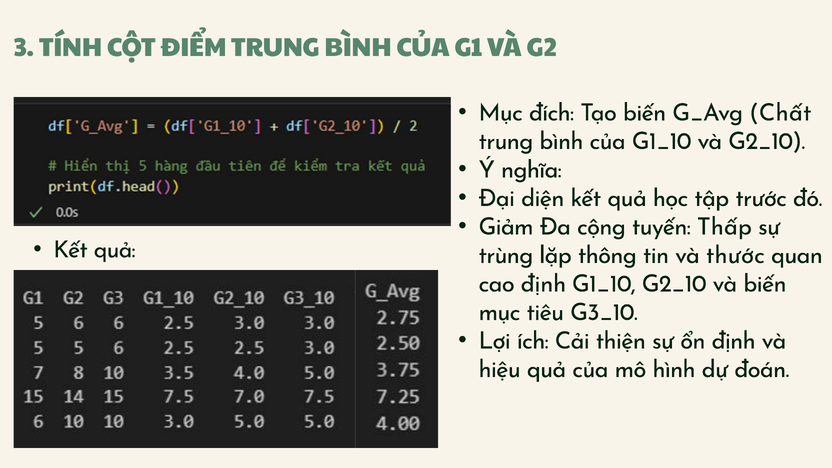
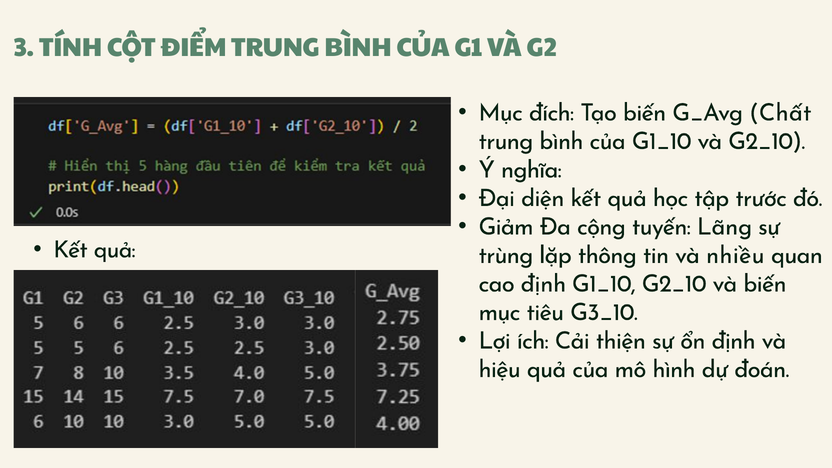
Thấp: Thấp -> Lãng (725, 227)
thước: thước -> nhiều (735, 255)
